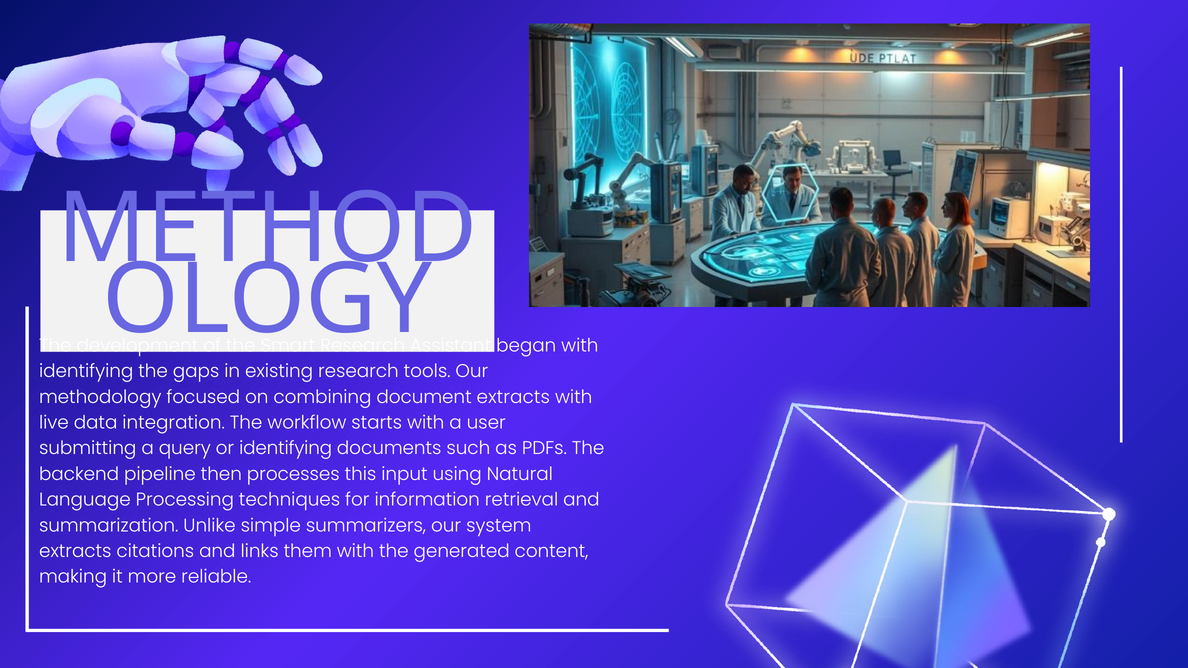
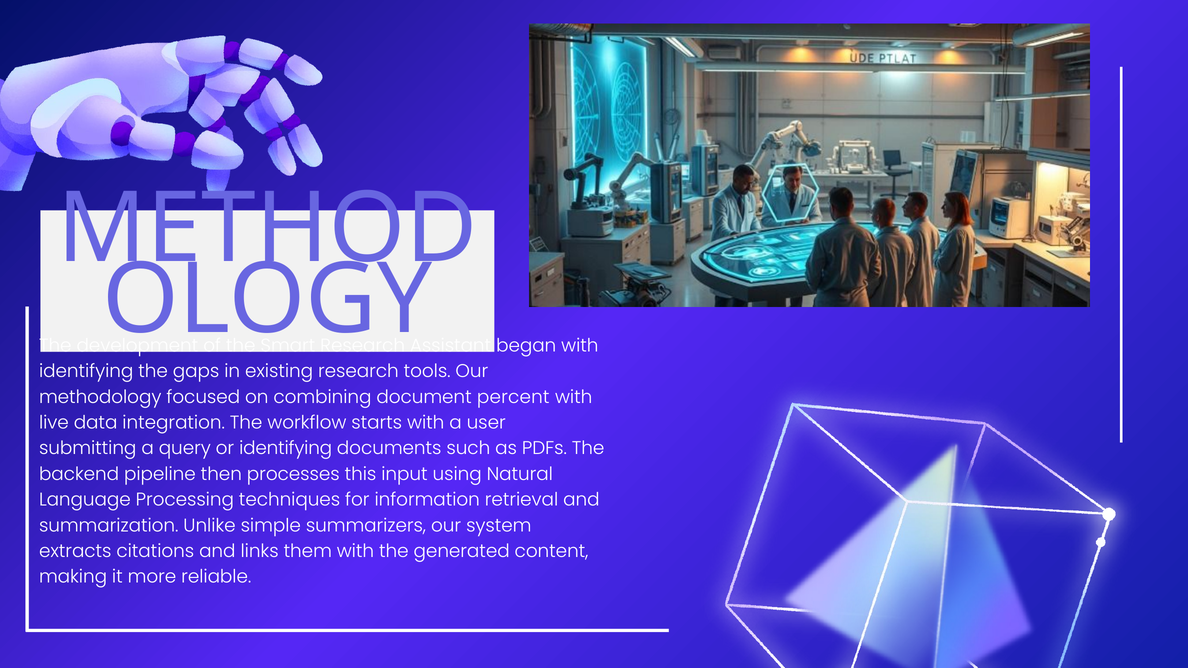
document extracts: extracts -> percent (513, 397)
